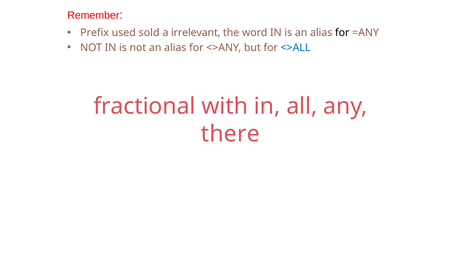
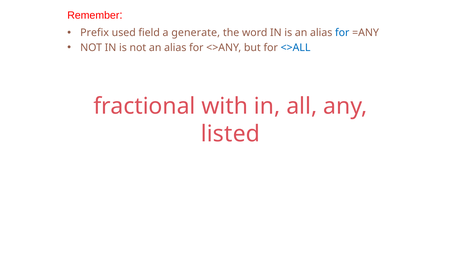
sold: sold -> field (149, 33)
irrelevant: irrelevant -> generate (196, 33)
for colour: black -> blue (342, 33)
there: there -> listed (230, 134)
